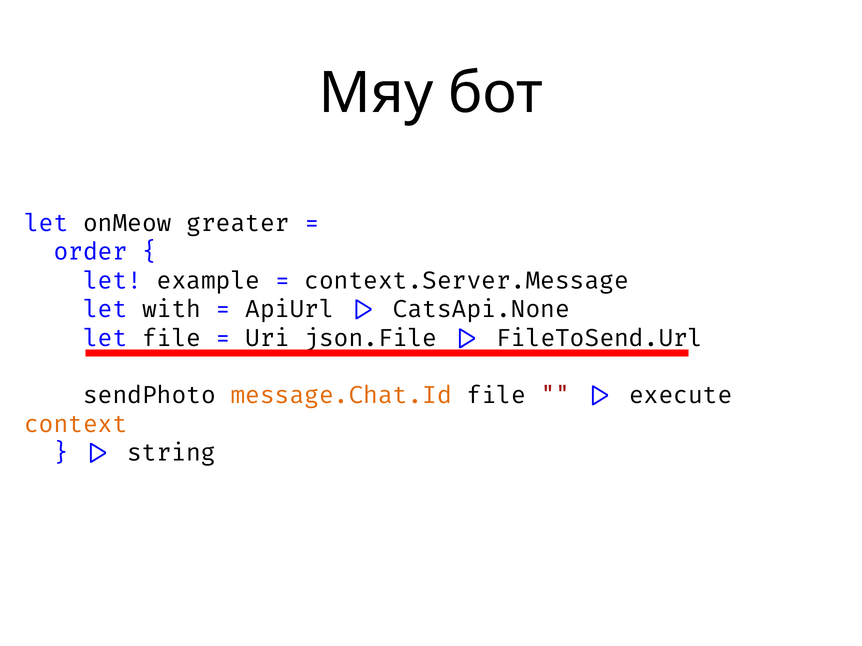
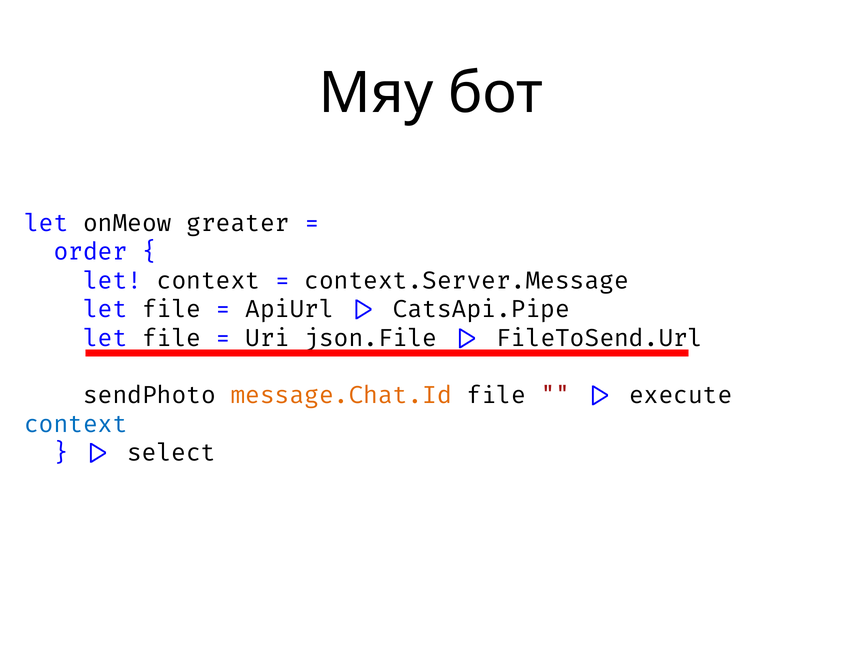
let example: example -> context (209, 281)
with: with -> file (172, 310)
CatsApi.None: CatsApi.None -> CatsApi.Pipe (481, 310)
context colour: orange -> blue (76, 425)
string: string -> select (171, 453)
